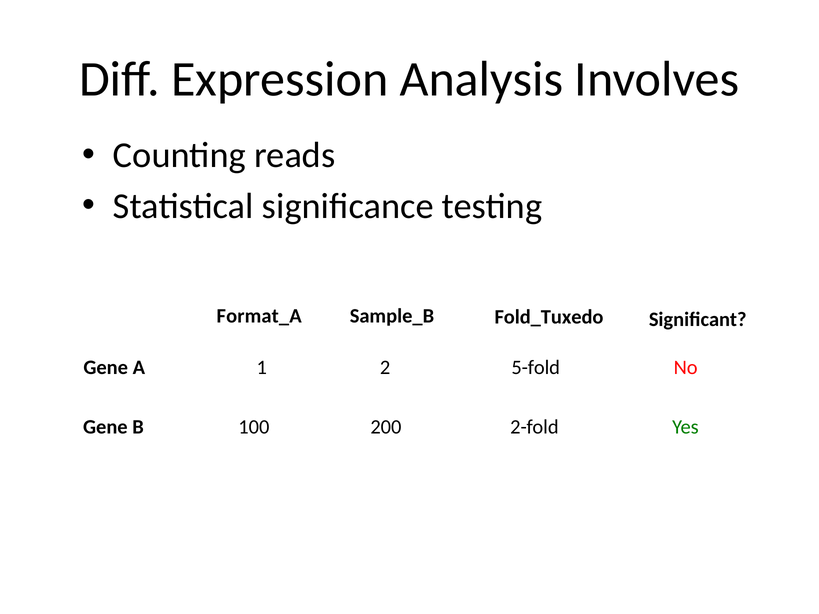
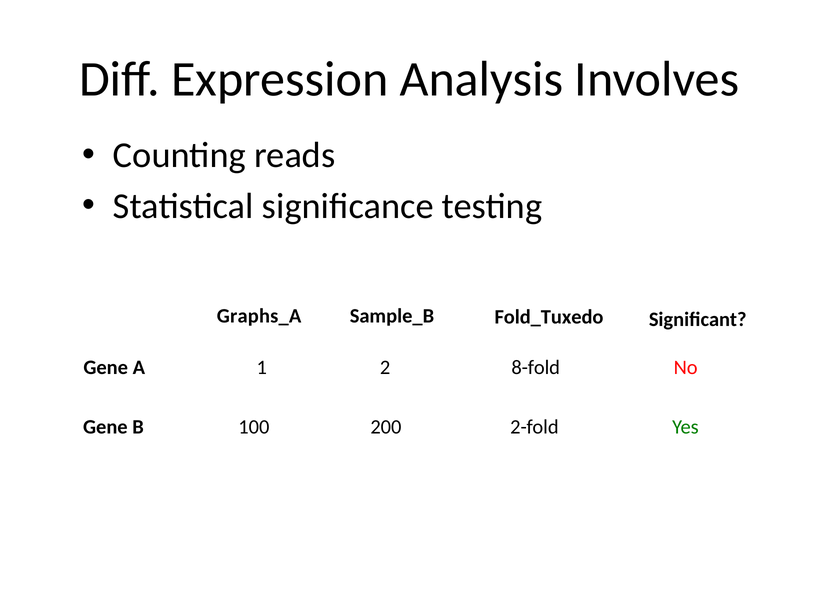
Format_A: Format_A -> Graphs_A (259, 316)
5-fold: 5-fold -> 8-fold (536, 368)
